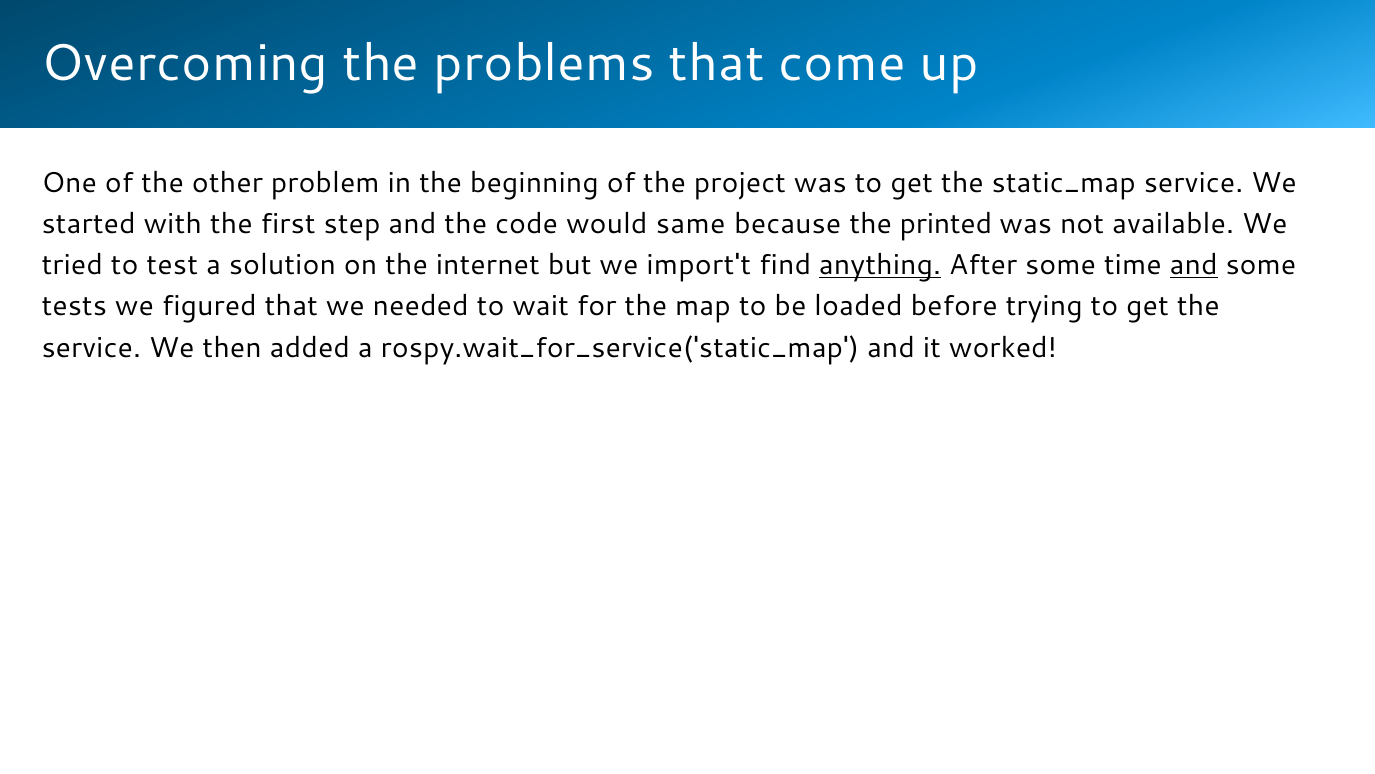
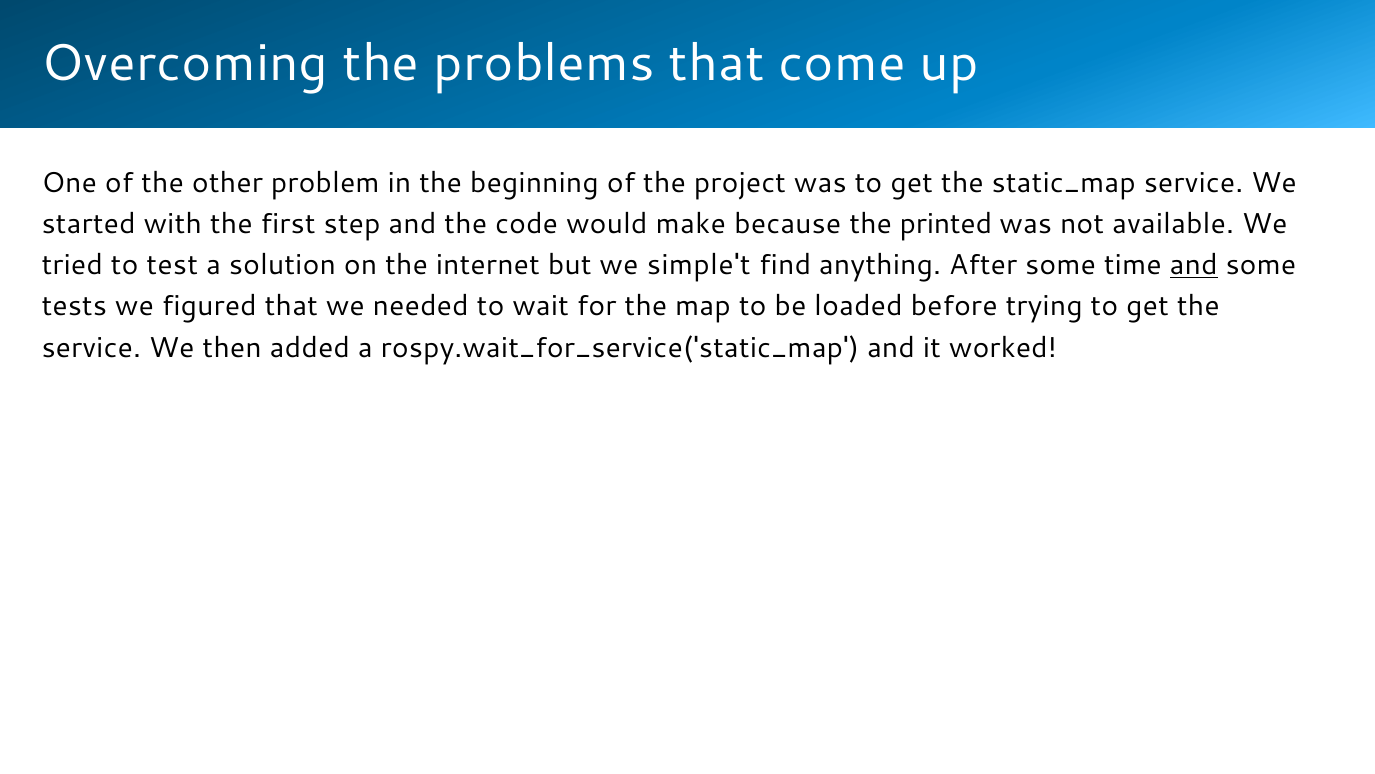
same: same -> make (691, 224)
import't: import't -> simple't (699, 265)
anything underline: present -> none (880, 265)
